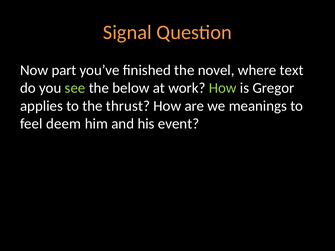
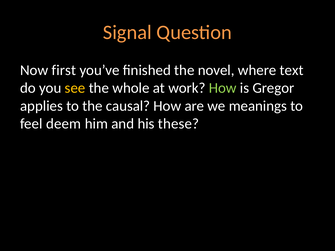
part: part -> first (64, 70)
see colour: light green -> yellow (75, 88)
below: below -> whole (131, 88)
thrust: thrust -> causal (128, 106)
event: event -> these (178, 124)
